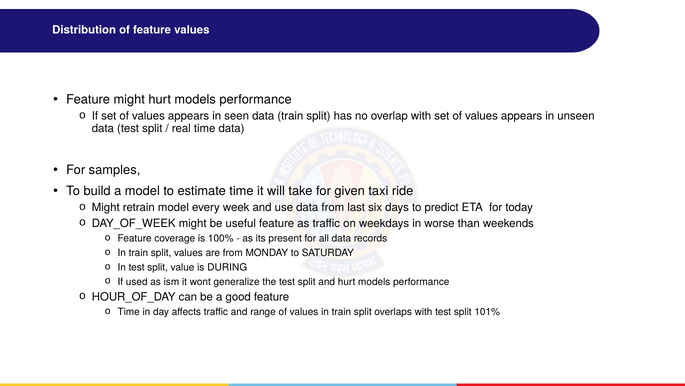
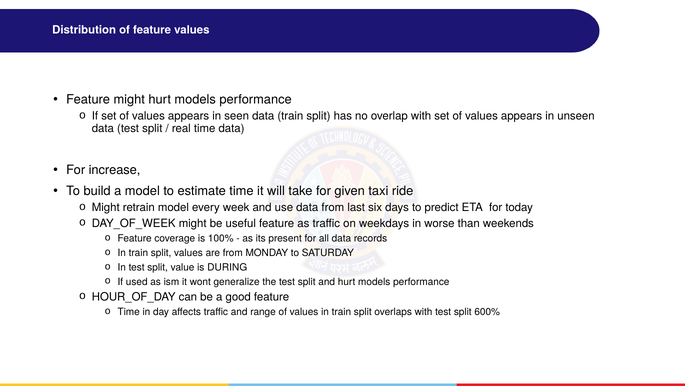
samples: samples -> increase (115, 170)
101%: 101% -> 600% (487, 312)
